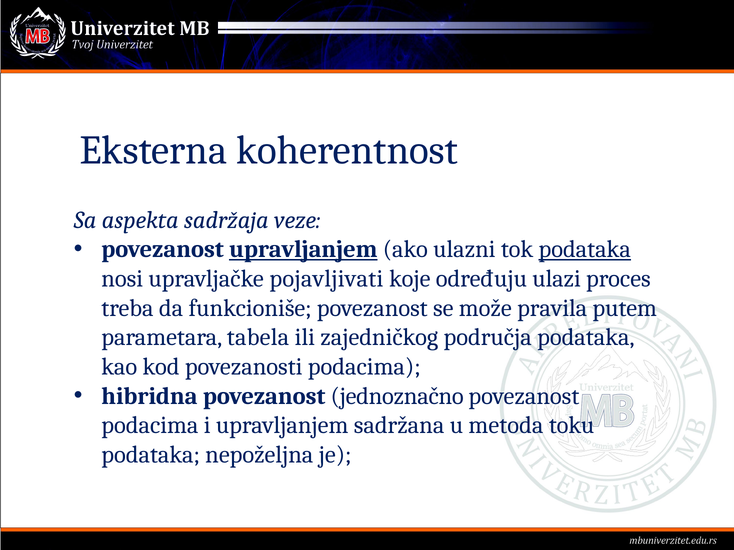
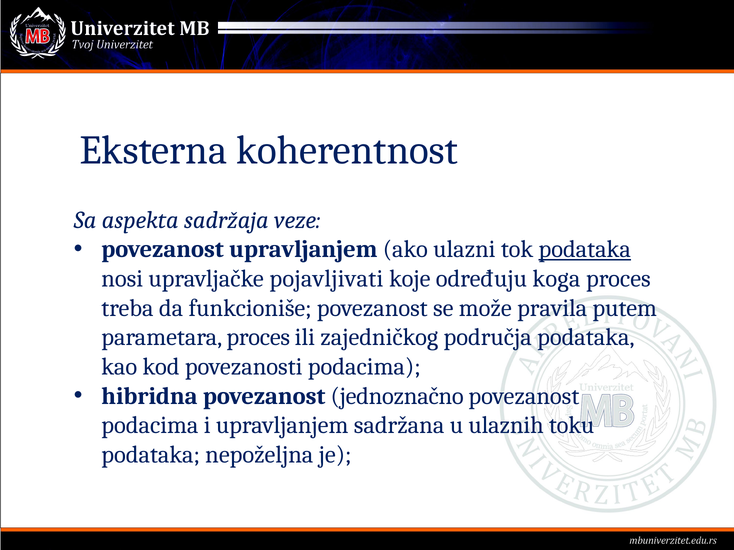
upravljanjem underline: present -> none (303, 250)
ulazi: ulazi -> koga (556, 279)
parametara tabela: tabela -> proces (258, 338)
metoda: metoda -> ulaznih (506, 426)
